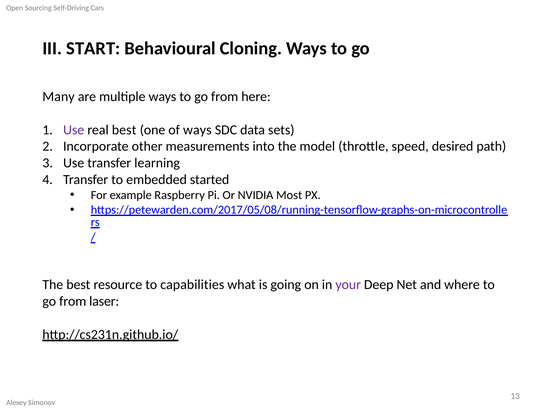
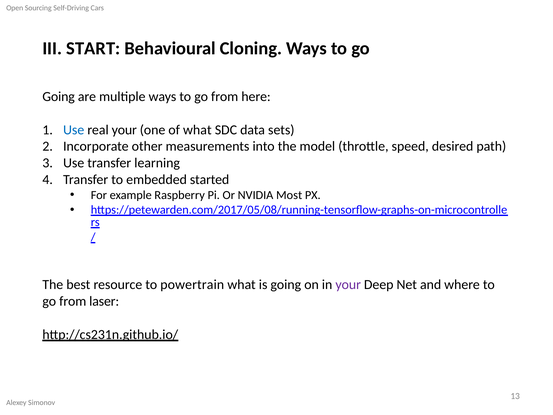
Many: Many -> Going (59, 97)
Use colour: purple -> blue (74, 130)
real best: best -> your (124, 130)
of ways: ways -> what (197, 130)
capabilities: capabilities -> powertrain (192, 285)
